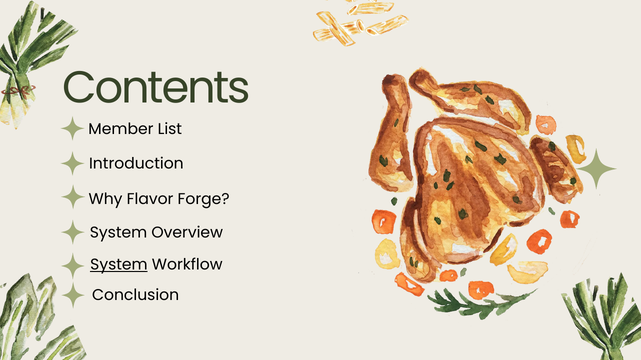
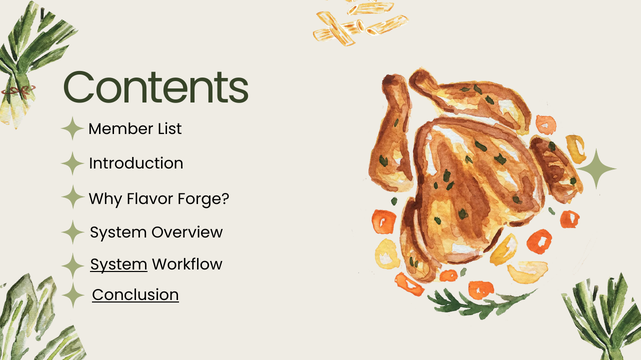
Conclusion underline: none -> present (136, 296)
